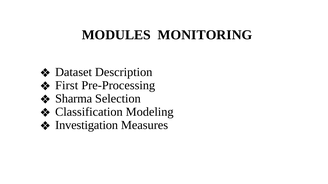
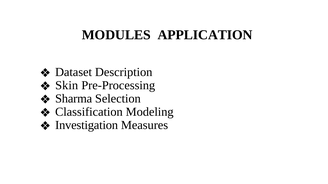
MONITORING: MONITORING -> APPLICATION (205, 35)
First: First -> Skin (67, 86)
